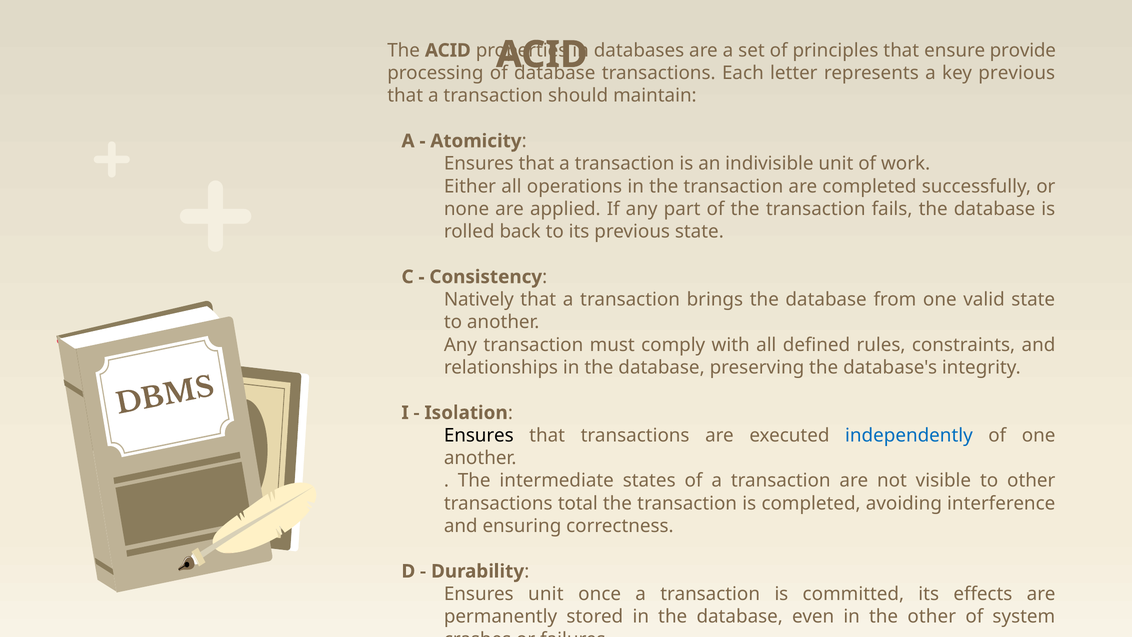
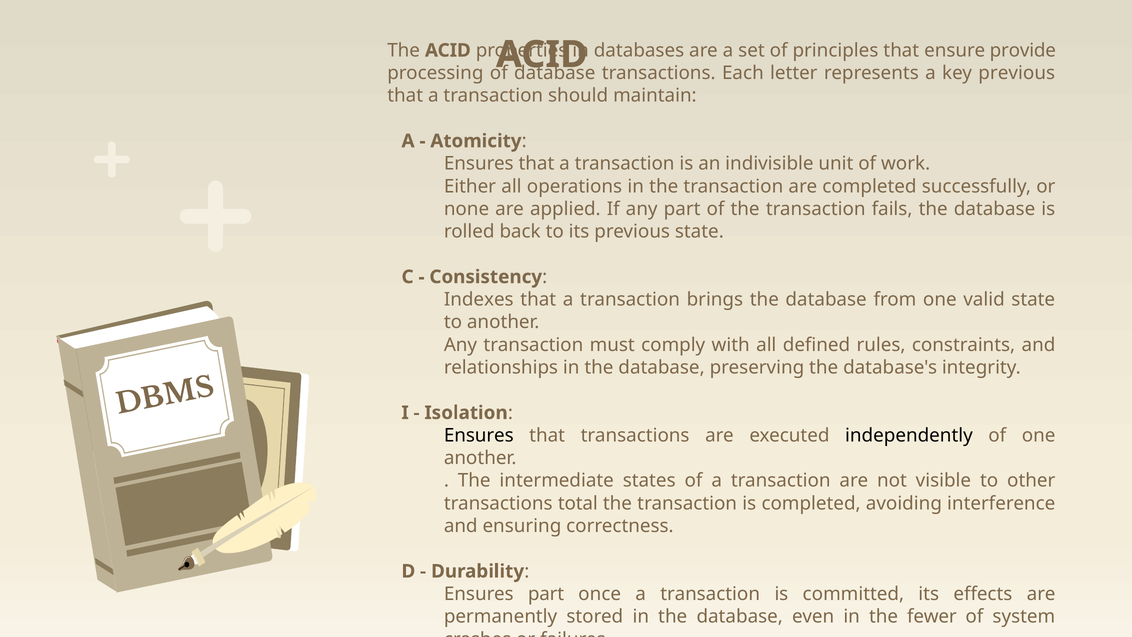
Natively: Natively -> Indexes (479, 299)
independently colour: blue -> black (909, 435)
Ensures unit: unit -> part (546, 594)
the other: other -> fewer (932, 616)
